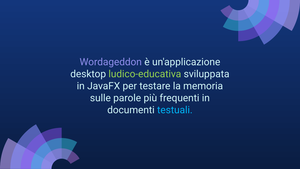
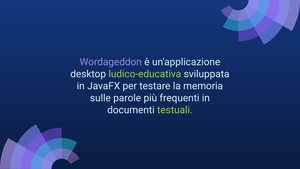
testuali colour: light blue -> light green (175, 110)
